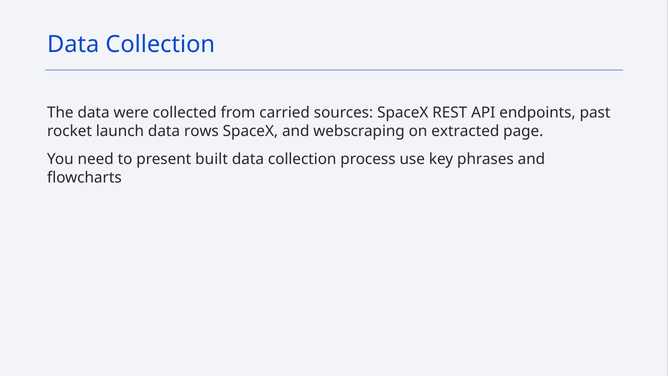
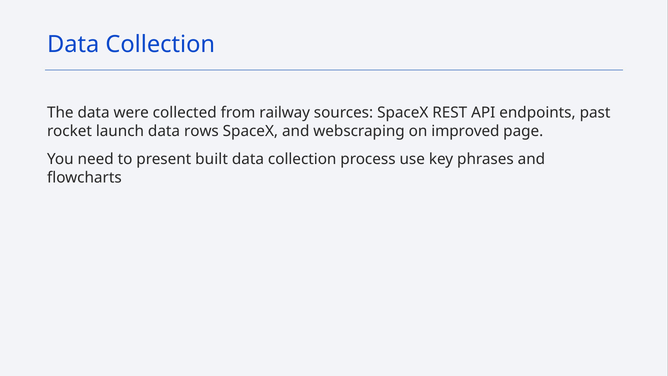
carried: carried -> railway (285, 113)
extracted: extracted -> improved (465, 131)
